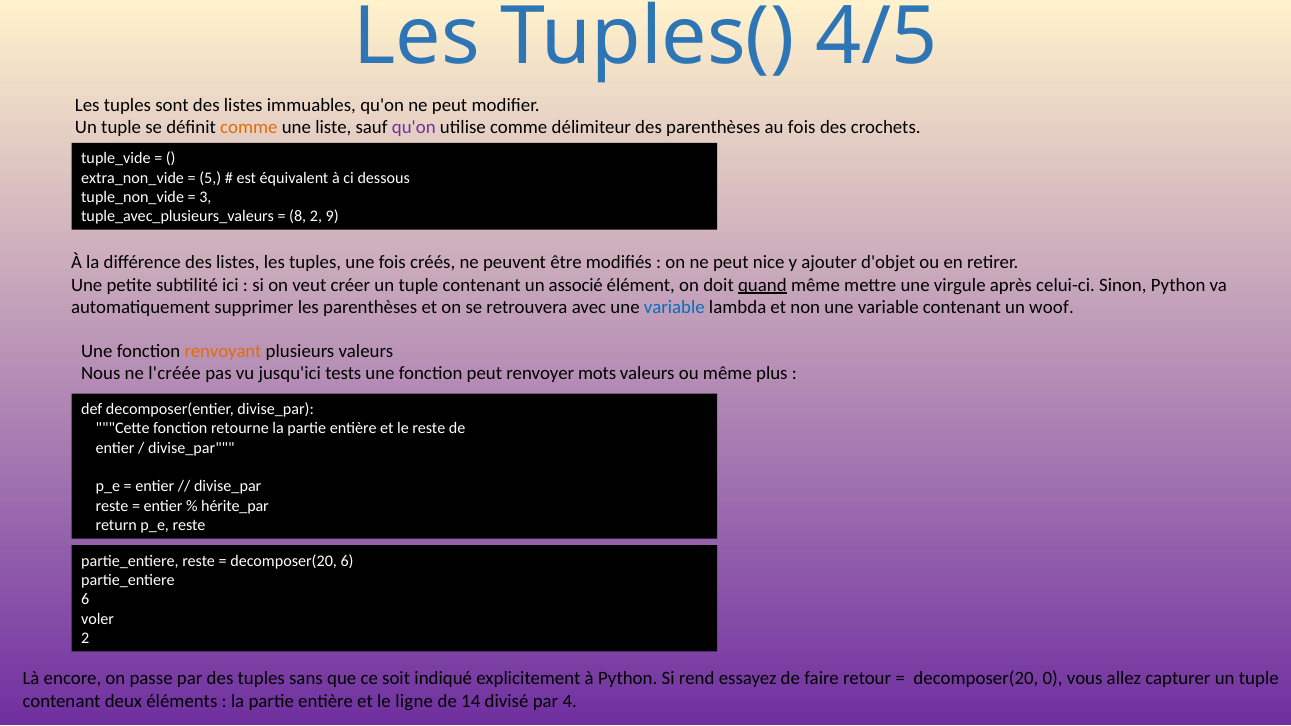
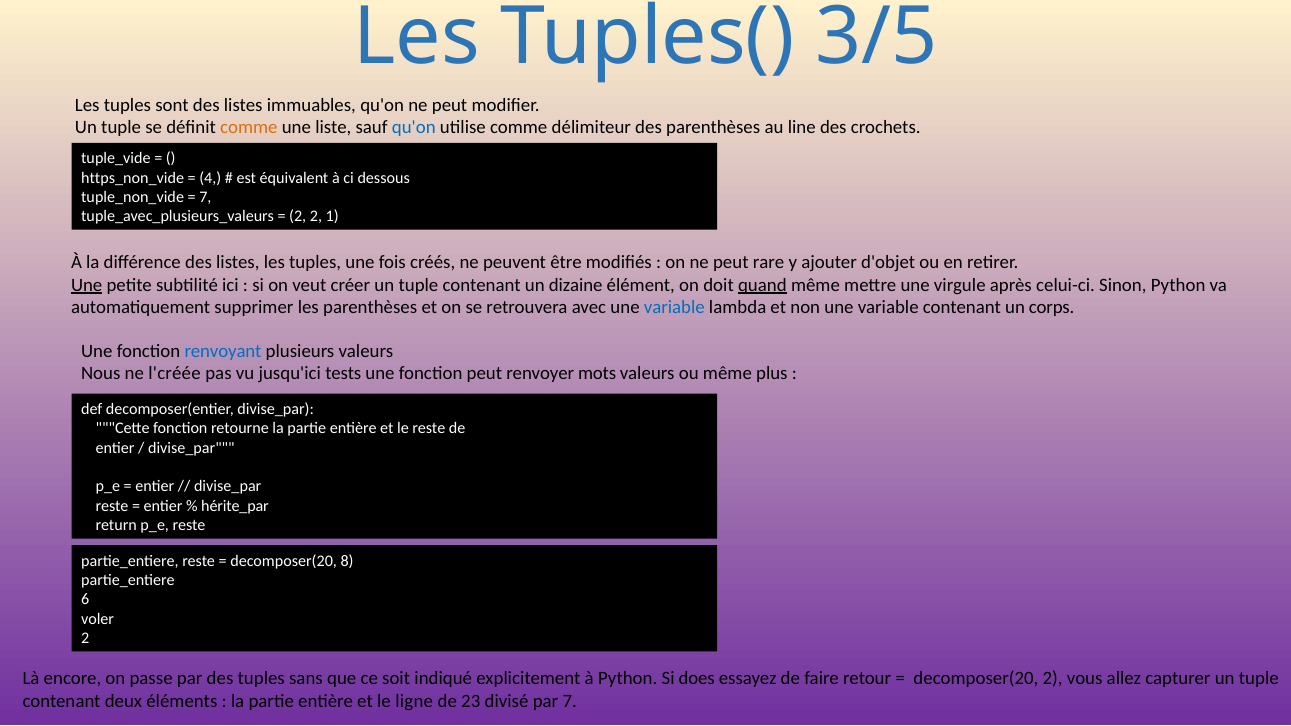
4/5: 4/5 -> 3/5 (877, 37)
qu'on colour: purple -> blue (414, 128)
au fois: fois -> line (802, 128)
extra_non_vide: extra_non_vide -> https_non_vide (133, 178)
5: 5 -> 4 (210, 178)
3: 3 -> 7 (205, 197)
8: 8 -> 2 (298, 216)
9: 9 -> 1 (332, 216)
nice: nice -> rare (769, 262)
Une underline: none -> present (87, 285)
associé: associé -> dizaine (576, 285)
woof: woof -> corps (1052, 308)
renvoyant colour: orange -> blue (223, 351)
decomposer(20 6: 6 -> 8 (347, 561)
rend: rend -> does (697, 678)
decomposer(20 0: 0 -> 2 (1053, 678)
14: 14 -> 23 (471, 701)
par 4: 4 -> 7 (570, 701)
